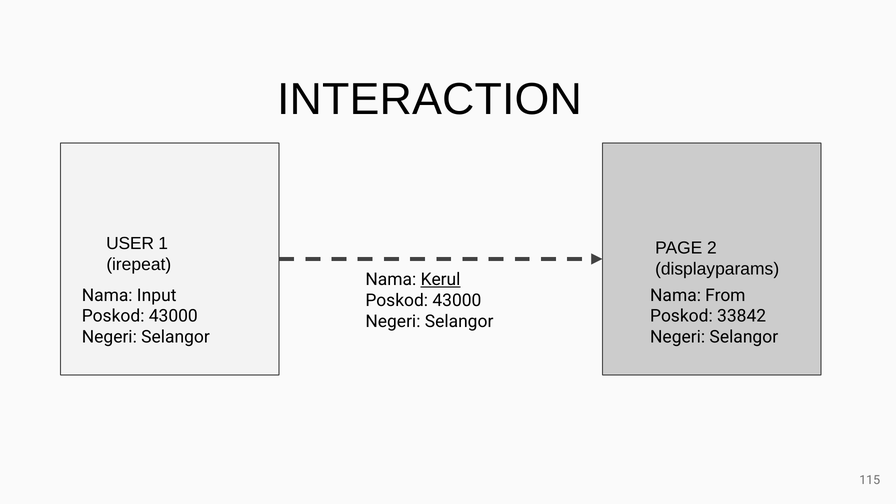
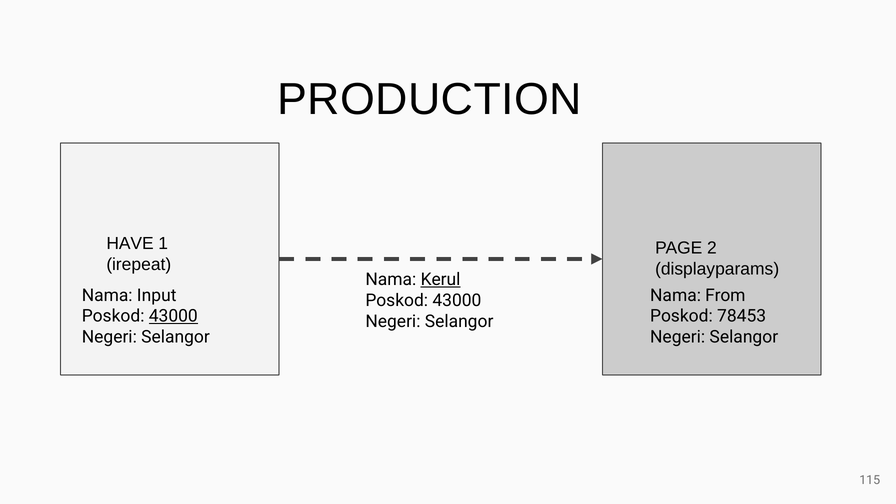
INTERACTION: INTERACTION -> PRODUCTION (429, 100)
USER: USER -> HAVE (130, 244)
43000 underline: none -> present (173, 316)
33842: 33842 -> 78453 (742, 316)
